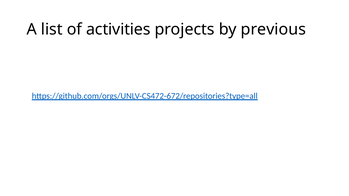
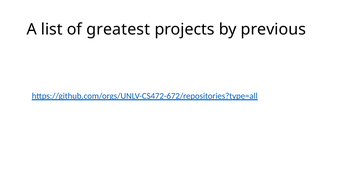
activities: activities -> greatest (118, 29)
